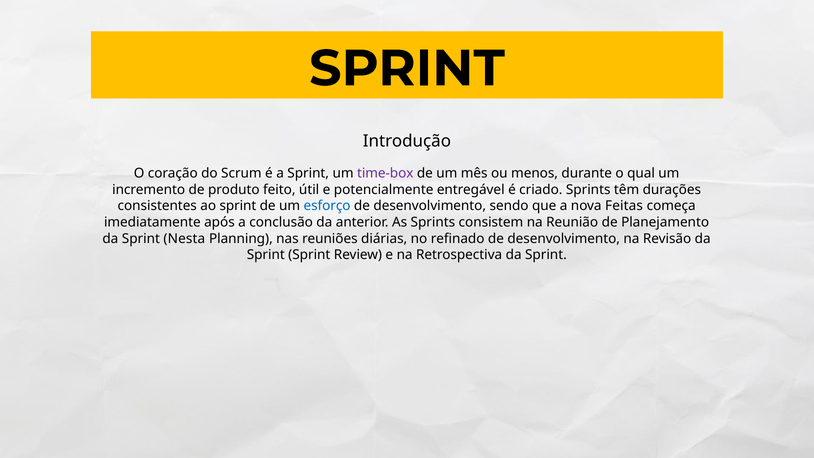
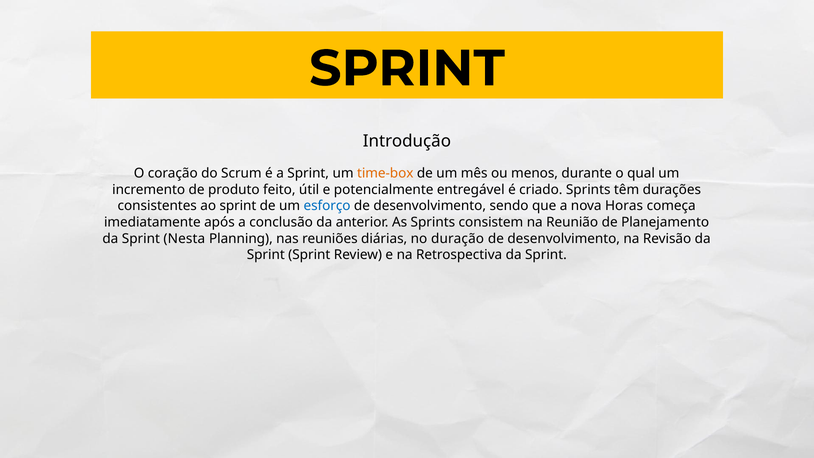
time-box colour: purple -> orange (385, 173)
Feitas: Feitas -> Horas (624, 206)
refinado: refinado -> duração (458, 238)
